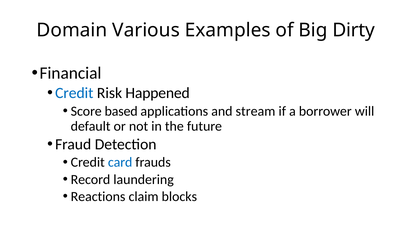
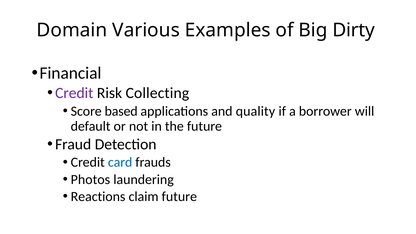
Credit colour: blue -> purple (74, 93)
Happened: Happened -> Collecting (157, 93)
stream: stream -> quality (255, 111)
Record: Record -> Photos (90, 179)
claim blocks: blocks -> future (179, 197)
